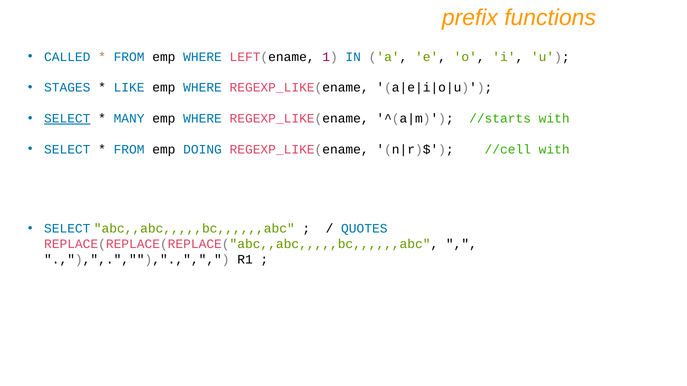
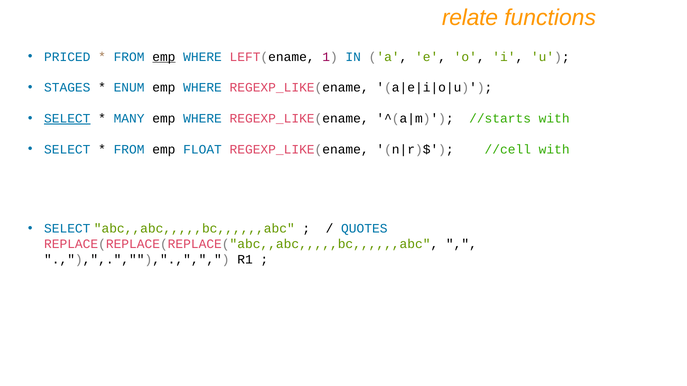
prefix: prefix -> relate (470, 18)
CALLED: CALLED -> PRICED (67, 57)
emp underline: none -> present (164, 57)
LIKE: LIKE -> ENUM (129, 88)
DOING: DOING -> FLOAT (203, 150)
